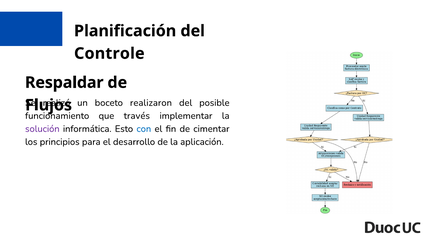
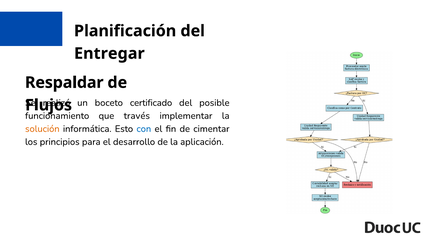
Controle: Controle -> Entregar (109, 53)
realizaron: realizaron -> certificado (151, 103)
solución colour: purple -> orange (42, 129)
